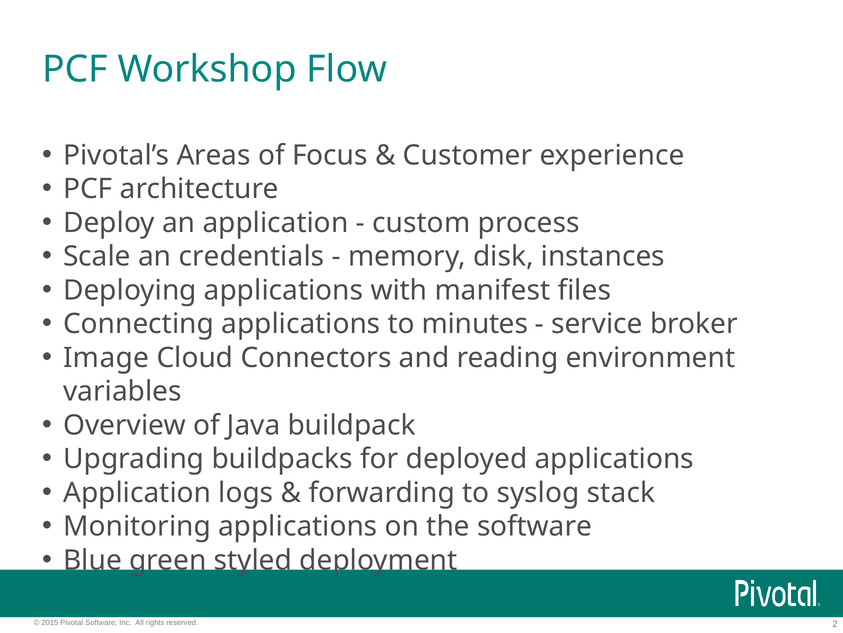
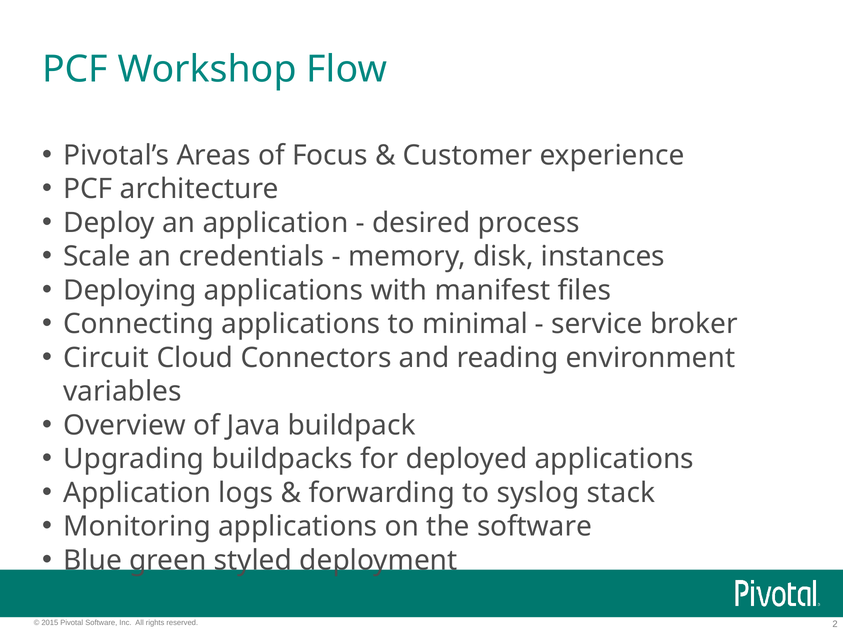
custom: custom -> desired (421, 223)
minutes: minutes -> minimal (475, 324)
Image: Image -> Circuit (106, 357)
